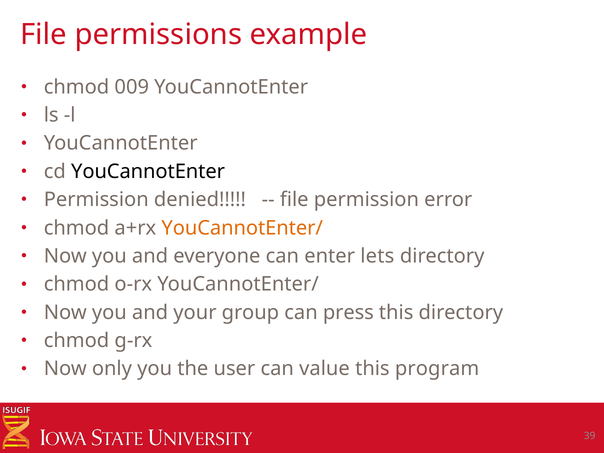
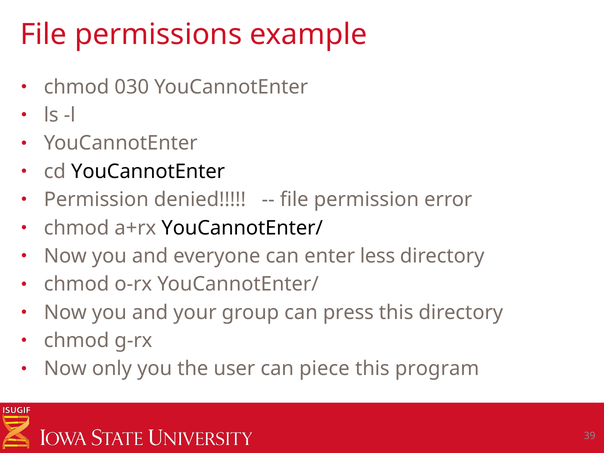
009: 009 -> 030 (132, 87)
YouCannotEnter/ colour: orange -> black (242, 228)
lets: lets -> less (378, 256)
value: value -> piece (324, 369)
